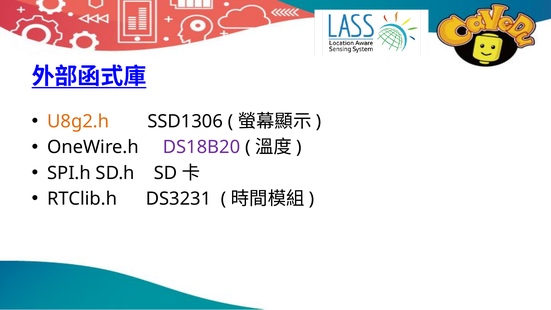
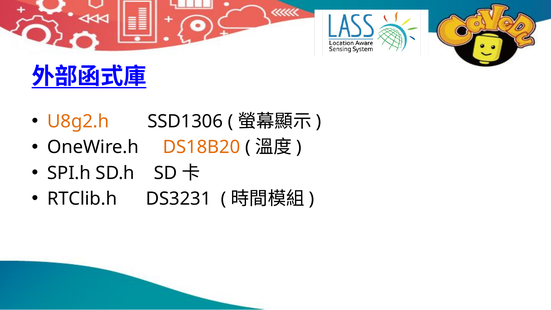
DS18B20 colour: purple -> orange (202, 147)
